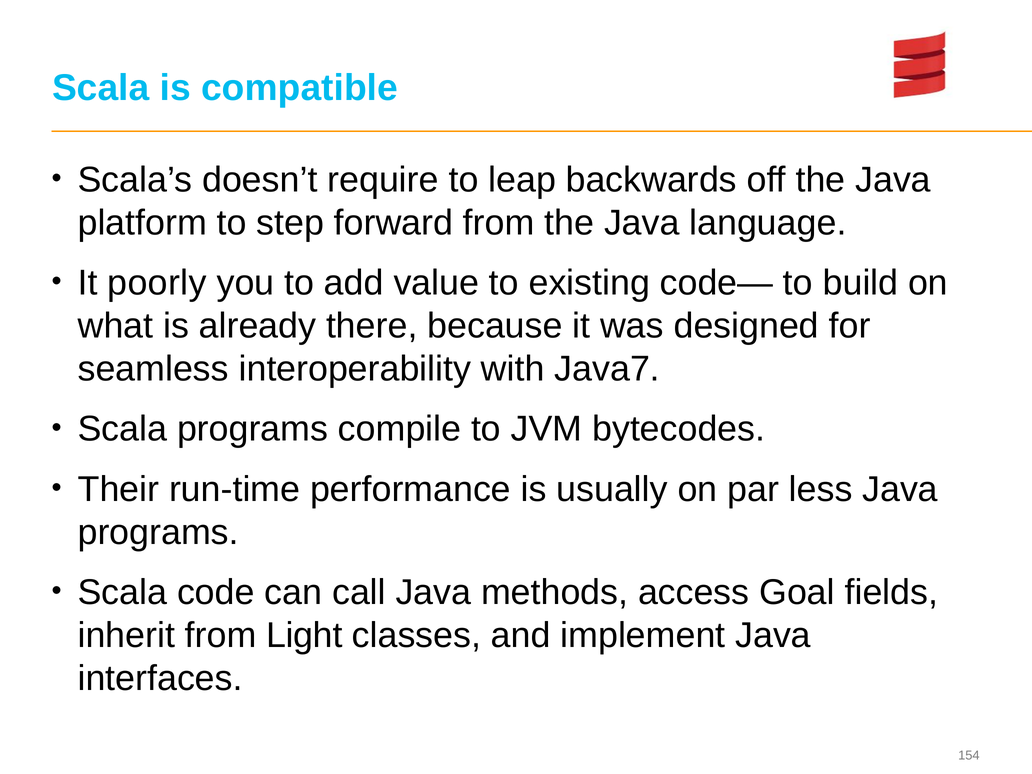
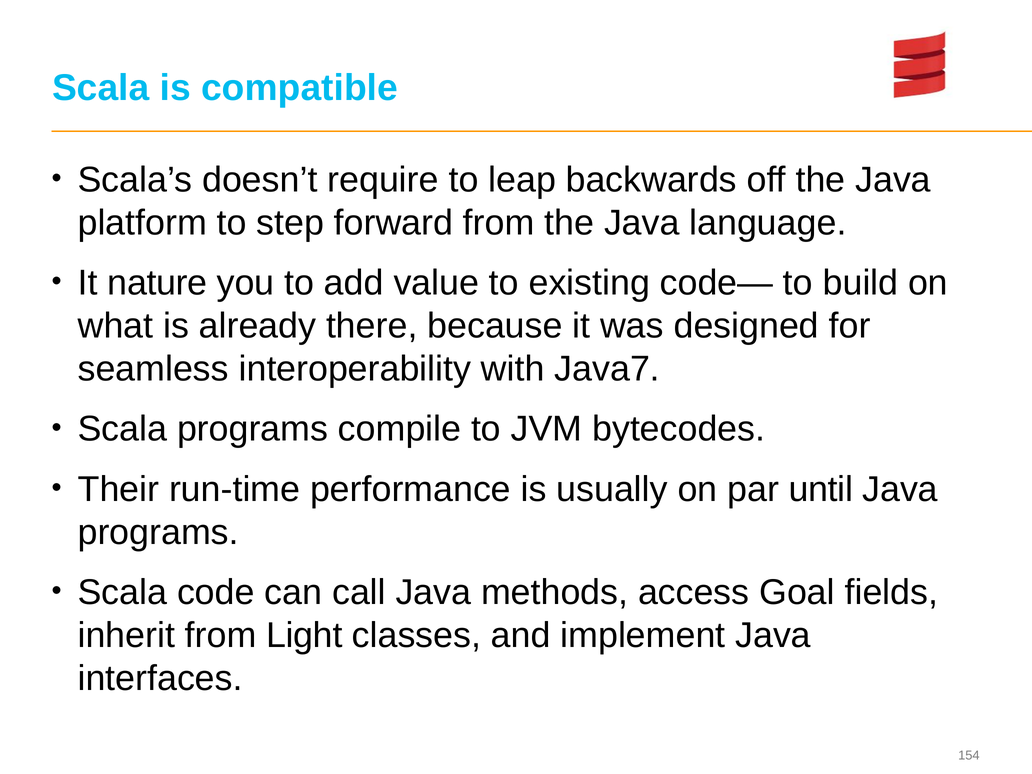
poorly: poorly -> nature (157, 283)
less: less -> until (821, 489)
